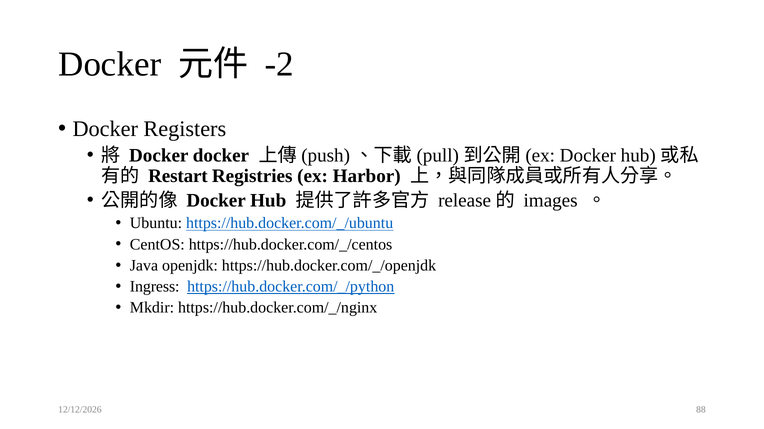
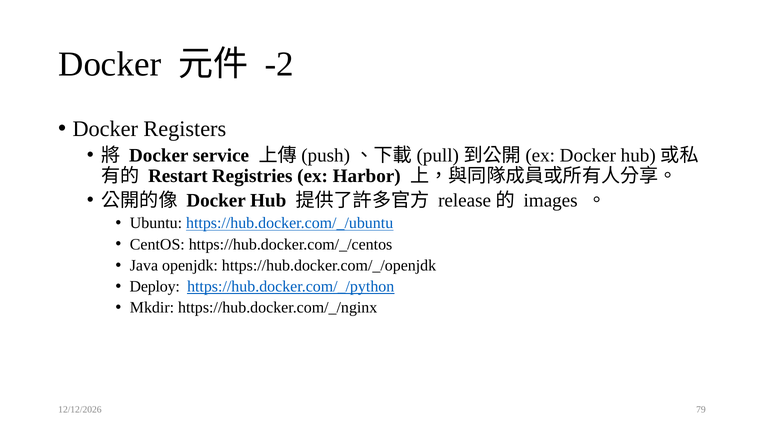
Docker docker: docker -> service (221, 156)
Ingress: Ingress -> Deploy (155, 287)
88: 88 -> 79 (701, 410)
